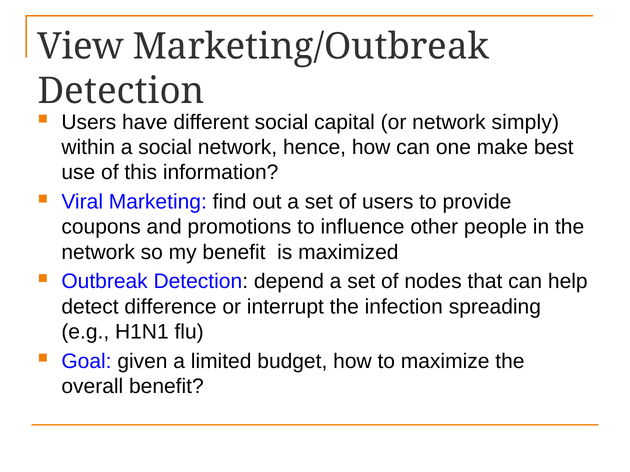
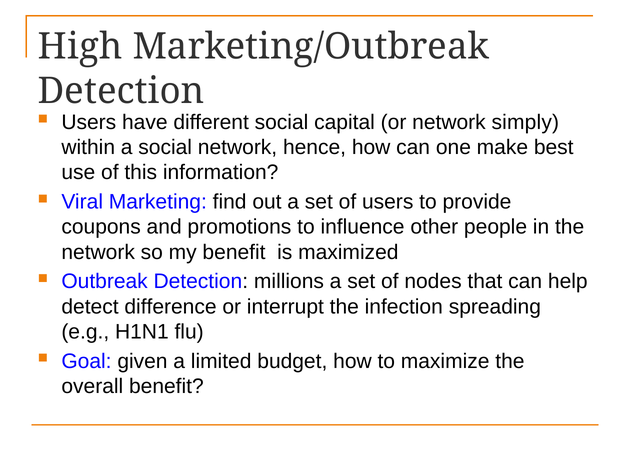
View: View -> High (80, 47)
depend: depend -> millions (289, 282)
